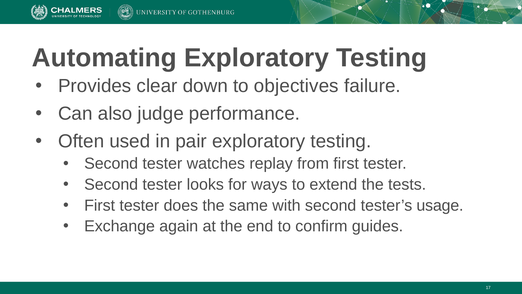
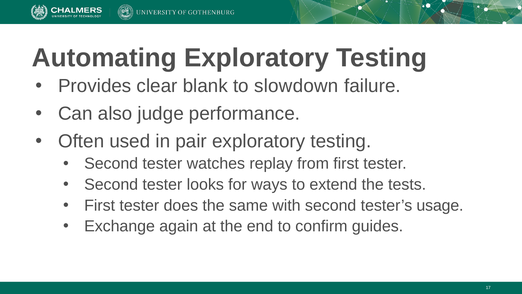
down: down -> blank (205, 86)
objectives: objectives -> slowdown (296, 86)
